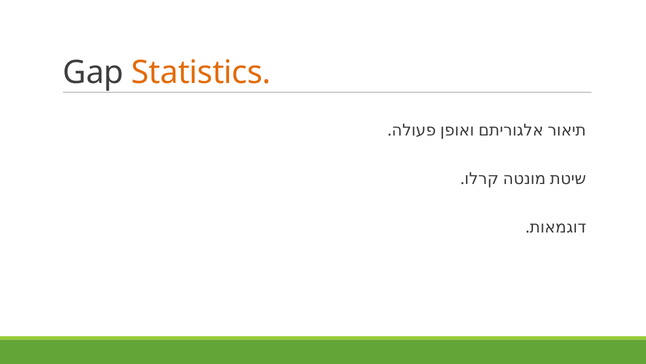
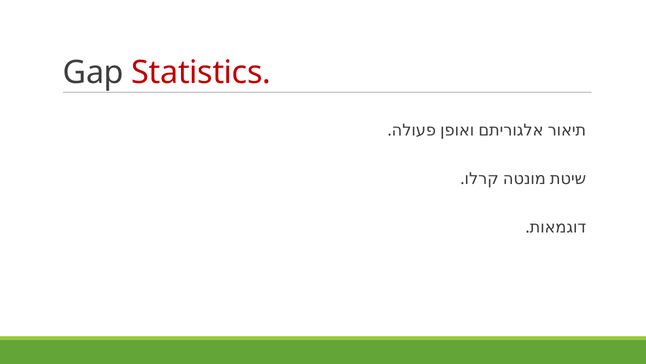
Statistics colour: orange -> red (201, 72)
